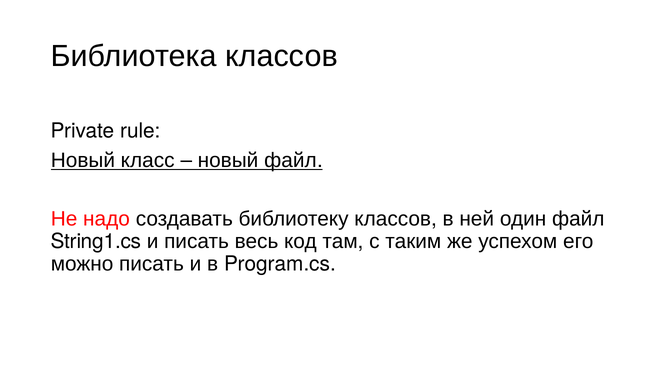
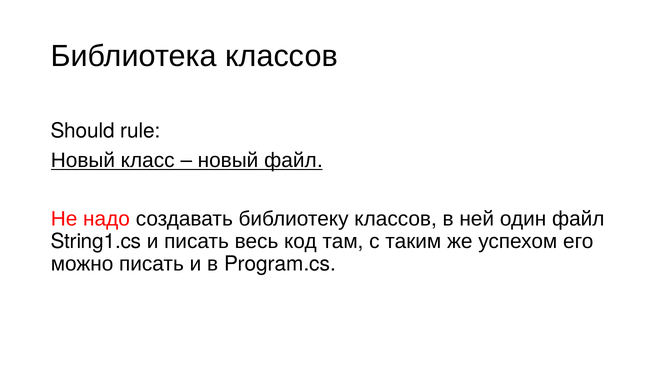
Private: Private -> Should (83, 131)
